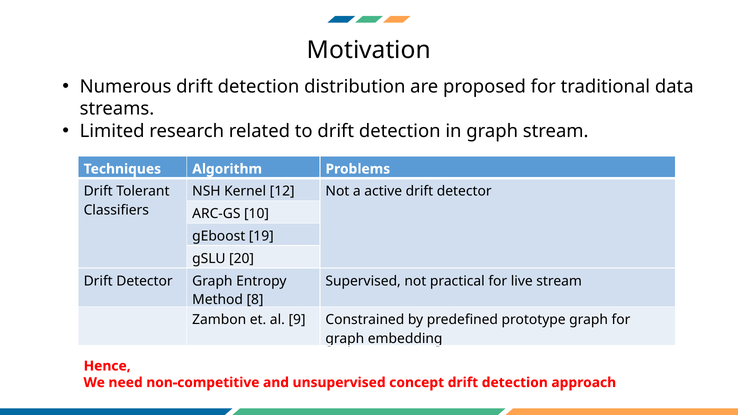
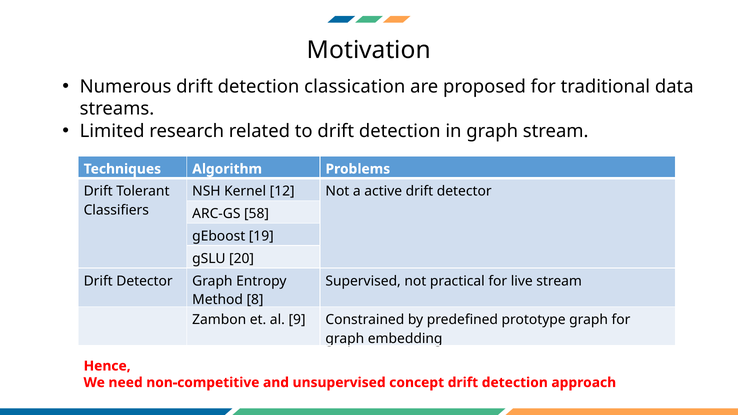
distribution: distribution -> classication (355, 87)
10: 10 -> 58 (257, 214)
